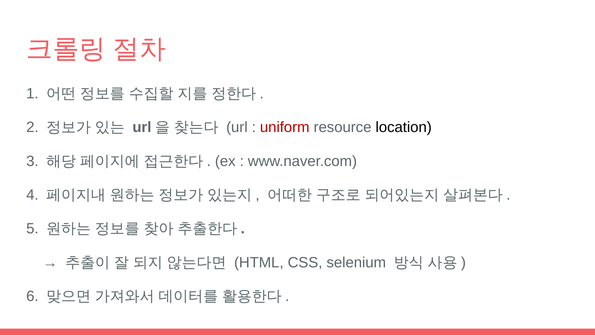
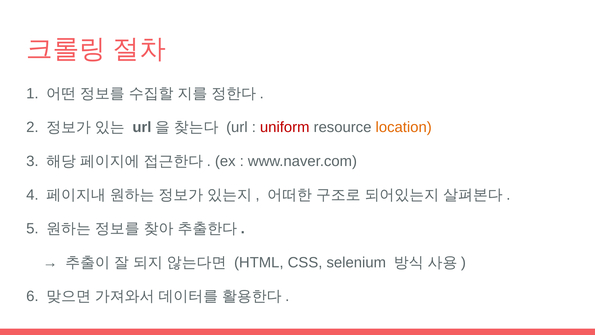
location colour: black -> orange (404, 127)
